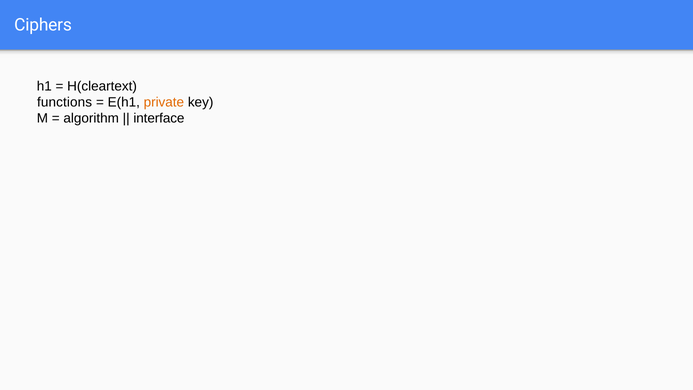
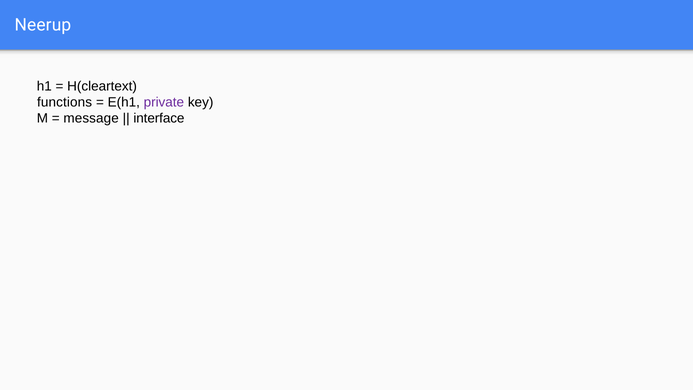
Ciphers: Ciphers -> Neerup (43, 25)
private colour: orange -> purple (164, 102)
algorithm: algorithm -> message (91, 118)
